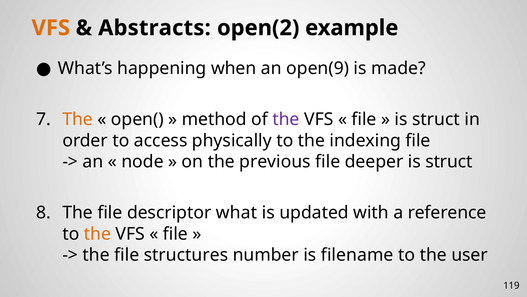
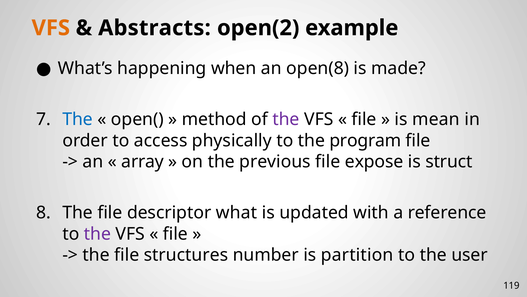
open(9: open(9 -> open(8 (318, 68)
The colour: orange -> blue (78, 119)
struct: struct -> mean (436, 119)
indexing: indexing -> program (365, 140)
node: node -> array (143, 161)
deeper: deeper -> expose (374, 161)
the colour: orange -> purple (97, 233)
filename: filename -> partition (357, 255)
